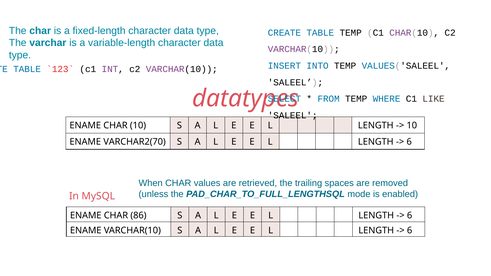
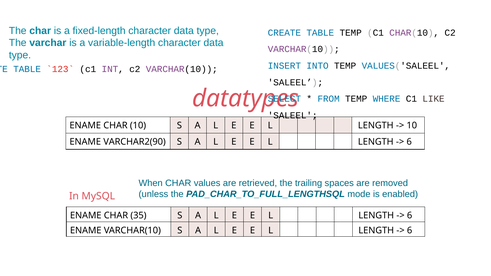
VARCHAR2(70: VARCHAR2(70 -> VARCHAR2(90 (135, 142)
86: 86 -> 35 (138, 216)
